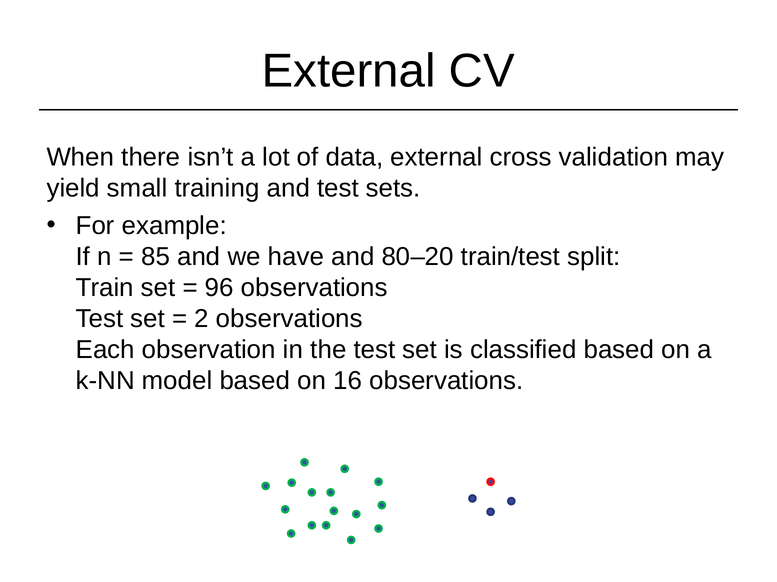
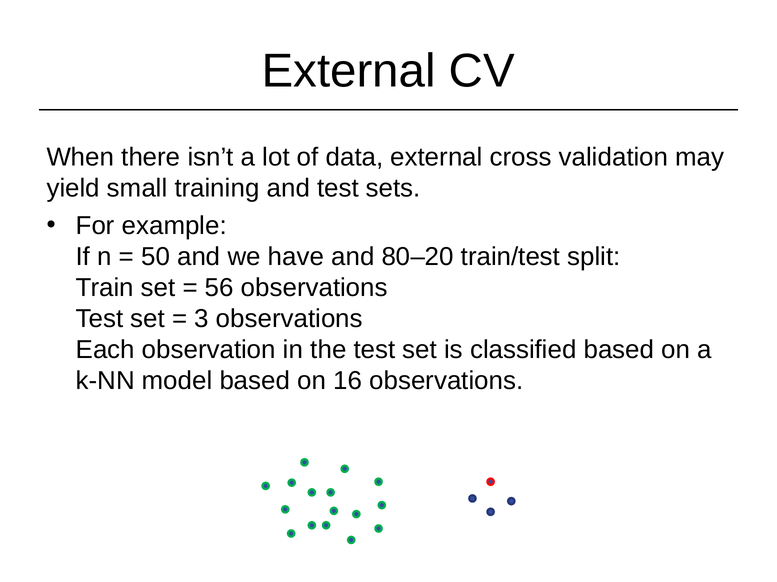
85: 85 -> 50 (156, 257)
96: 96 -> 56 (219, 288)
2: 2 -> 3 (202, 319)
